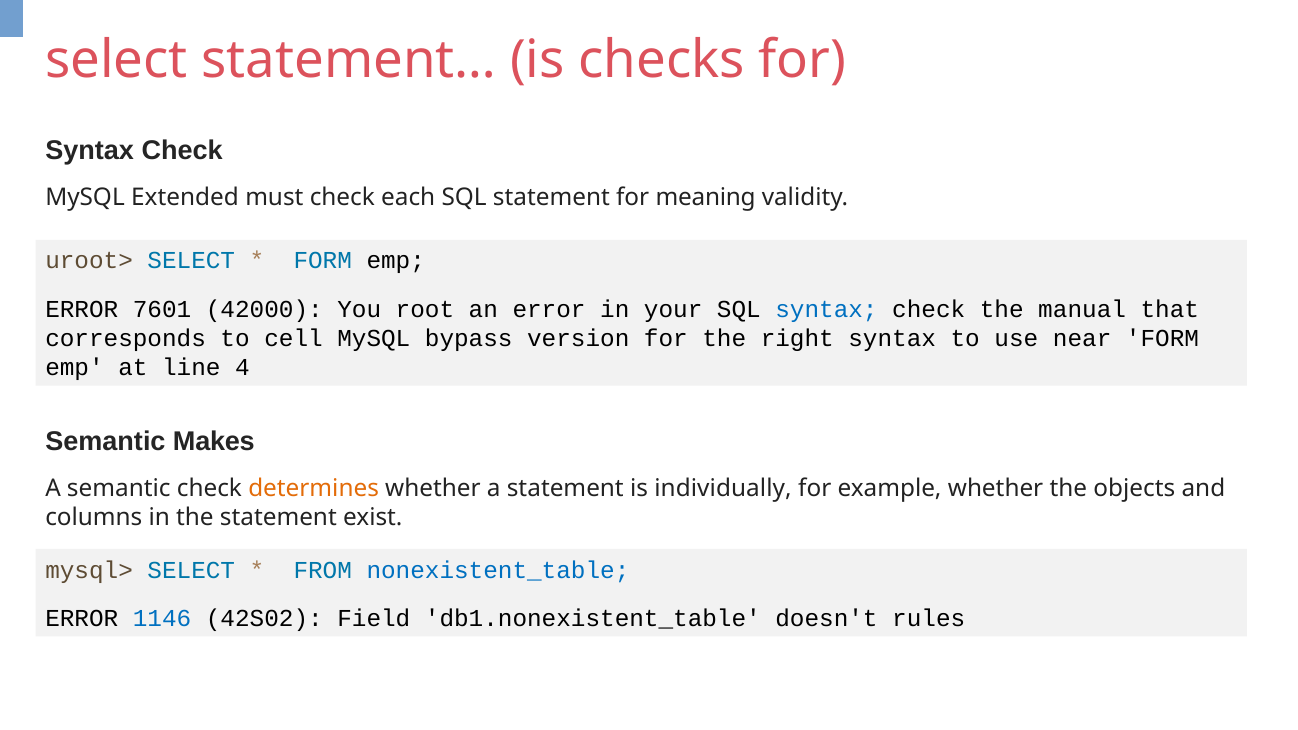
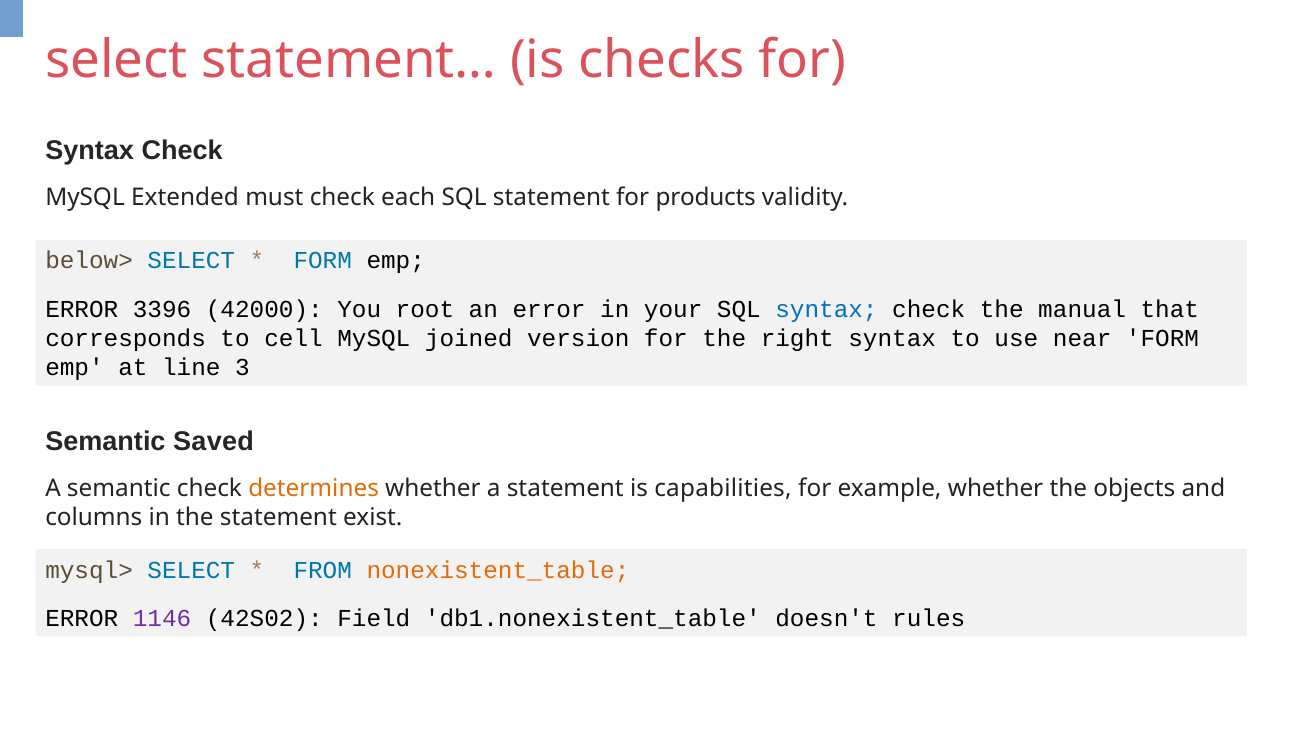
meaning: meaning -> products (706, 197)
uroot>: uroot> -> below> (89, 261)
7601: 7601 -> 3396 (162, 310)
bypass: bypass -> joined (469, 339)
4: 4 -> 3 (242, 368)
Makes: Makes -> Saved (214, 442)
individually: individually -> capabilities (723, 489)
nonexistent_table colour: blue -> orange (498, 570)
1146 colour: blue -> purple (162, 619)
